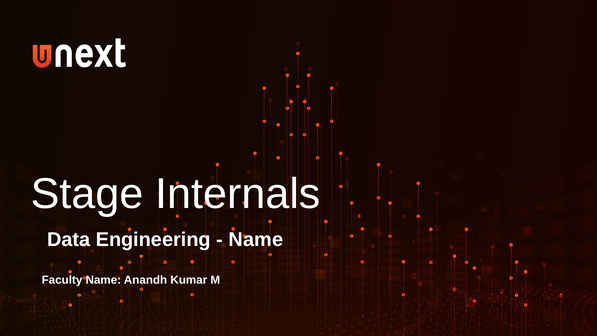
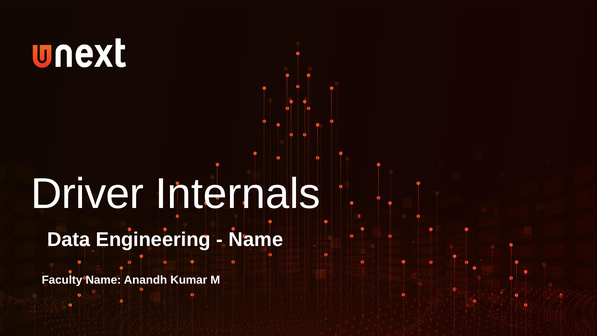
Stage: Stage -> Driver (87, 194)
